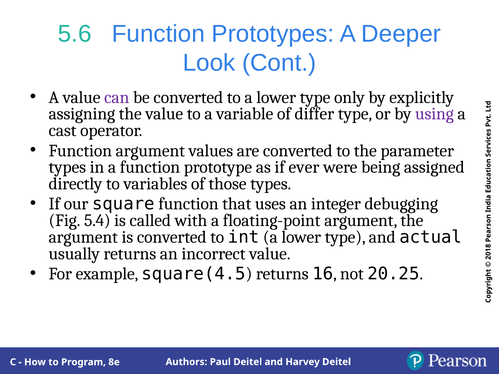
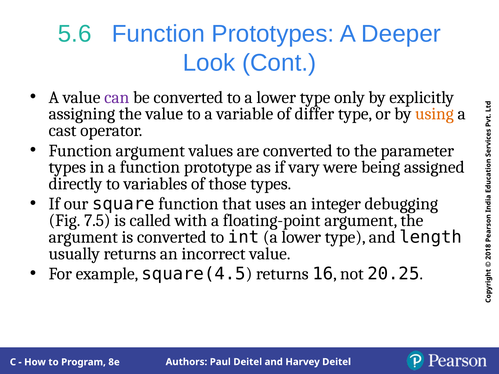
using colour: purple -> orange (434, 114)
ever: ever -> vary (304, 167)
5.4: 5.4 -> 7.5 (97, 221)
actual: actual -> length (431, 237)
